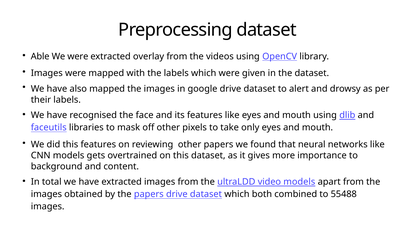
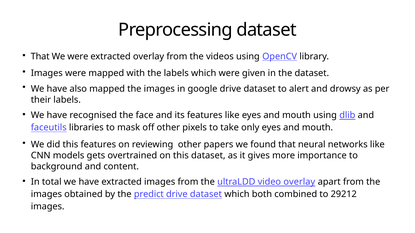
Able: Able -> That (40, 56)
video models: models -> overlay (299, 182)
the papers: papers -> predict (149, 195)
55488: 55488 -> 29212 (344, 195)
